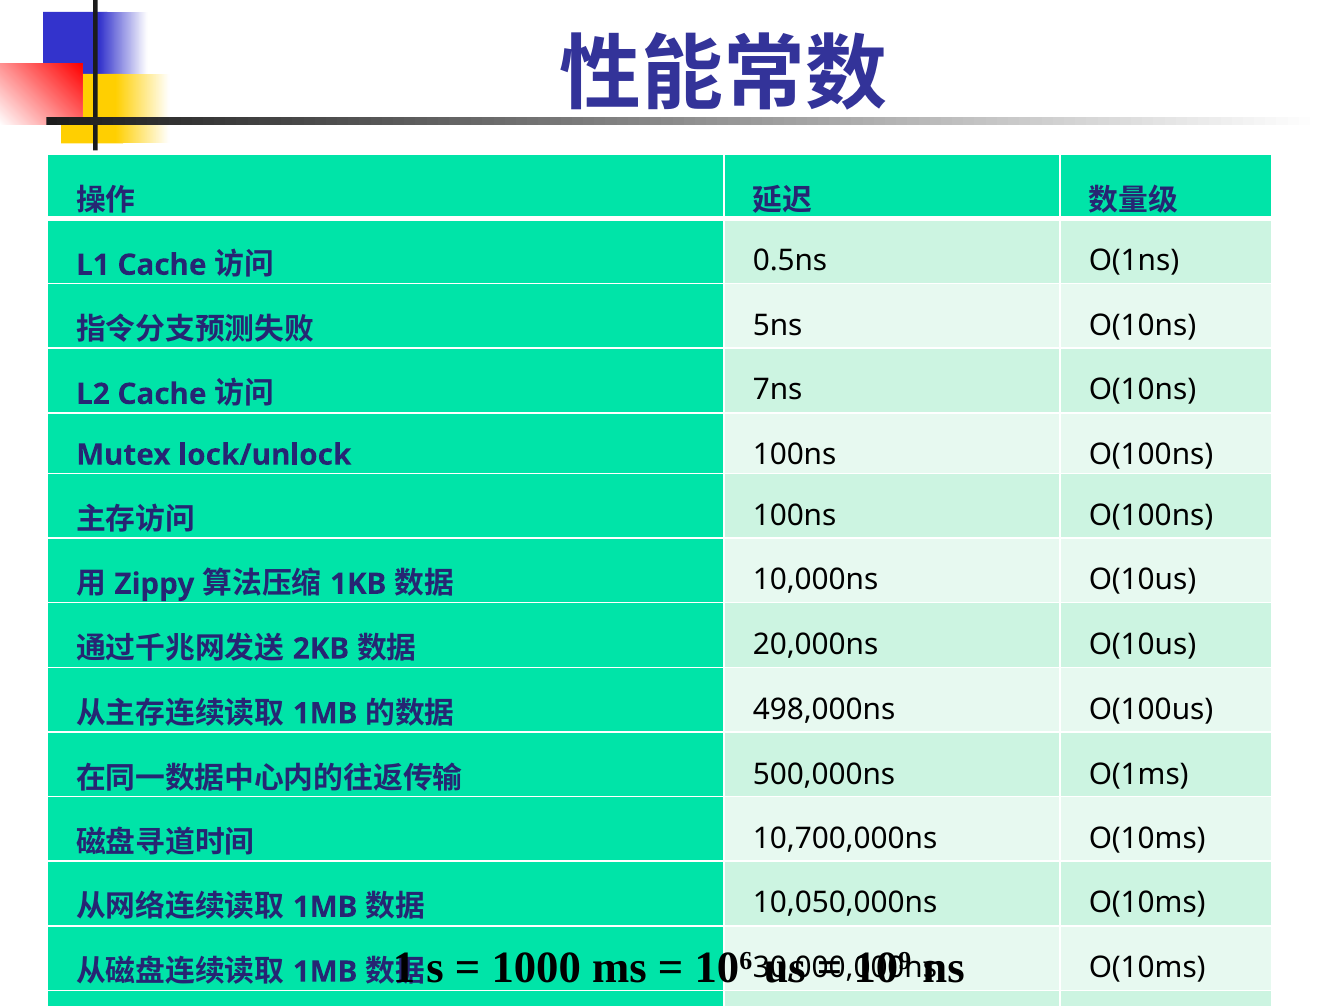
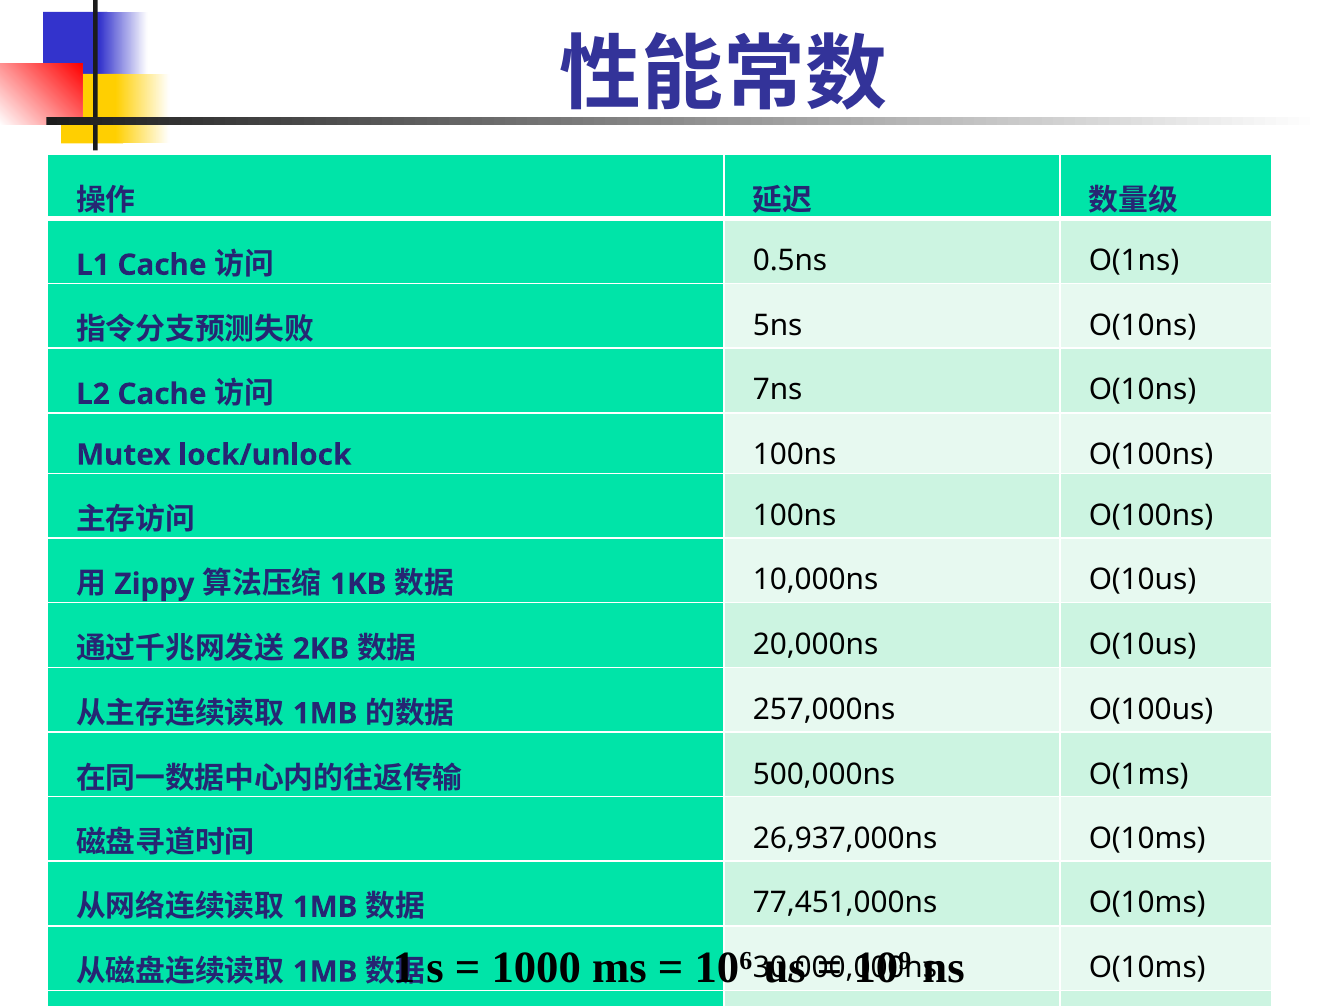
498,000ns: 498,000ns -> 257,000ns (824, 709)
10,700,000ns: 10,700,000ns -> 26,937,000ns (845, 838)
10,050,000ns: 10,050,000ns -> 77,451,000ns (845, 903)
